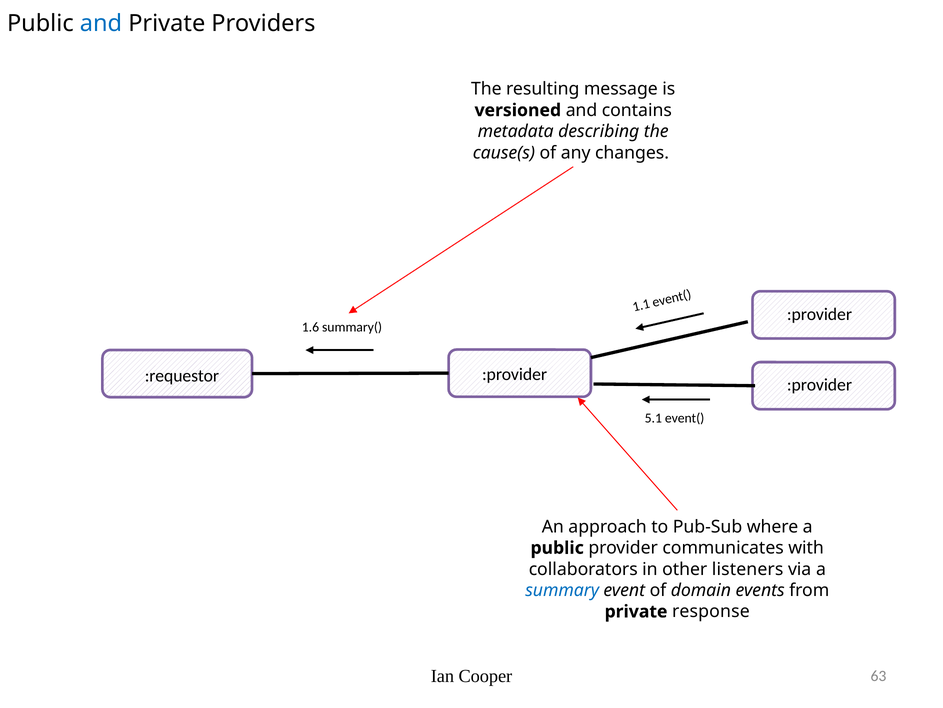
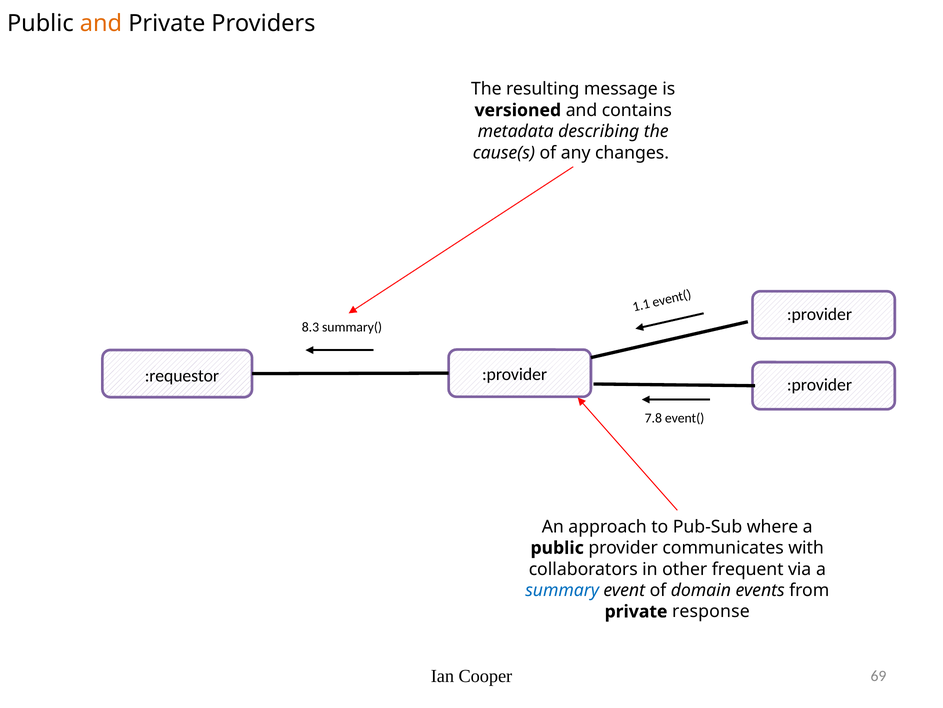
and colour: blue -> orange (101, 23)
1.6: 1.6 -> 8.3 (310, 327)
5.1: 5.1 -> 7.8 (653, 418)
listeners: listeners -> frequent (748, 569)
63: 63 -> 69 (878, 675)
